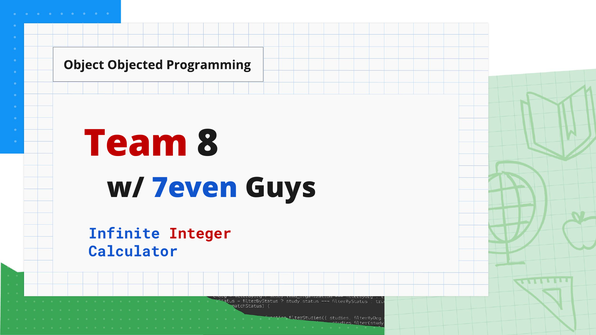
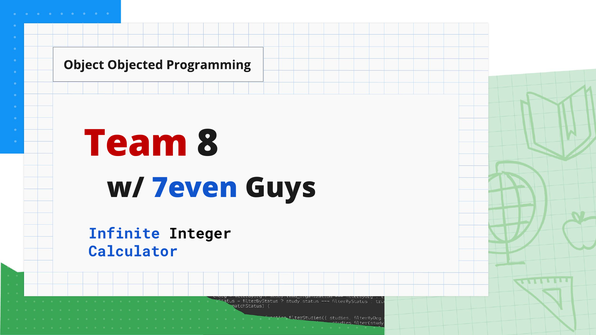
Integer colour: red -> black (200, 234)
